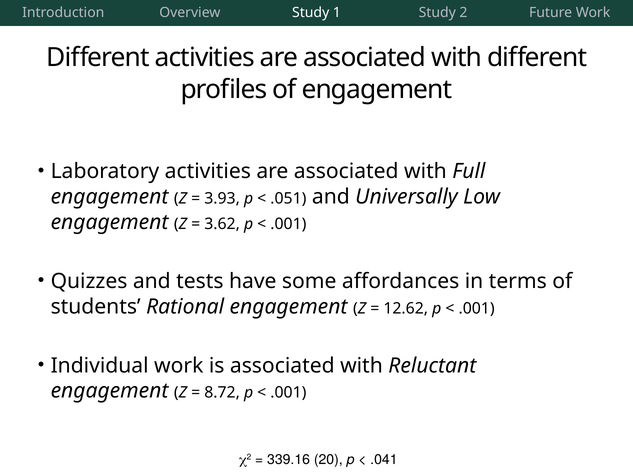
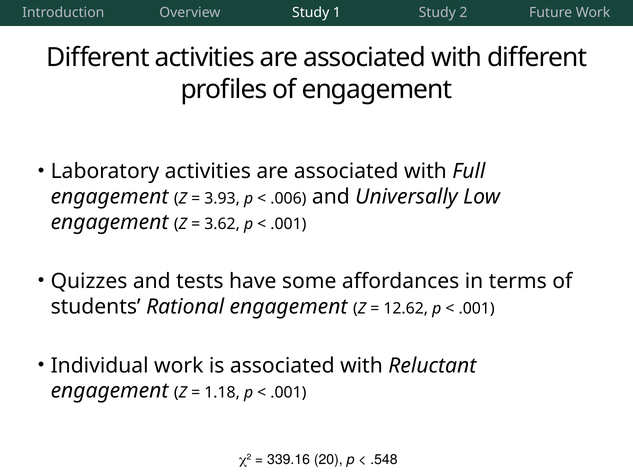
.051: .051 -> .006 (288, 198)
8.72: 8.72 -> 1.18 (222, 392)
.041: .041 -> .548 (384, 459)
